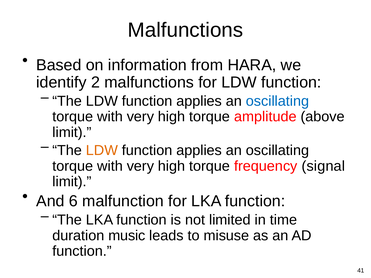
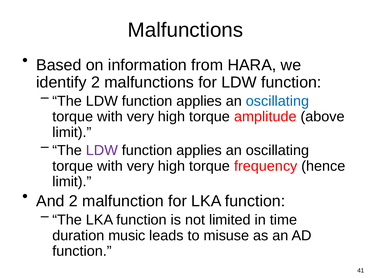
LDW colour: orange -> purple (102, 151)
signal: signal -> hence (323, 166)
And 6: 6 -> 2 (73, 201)
